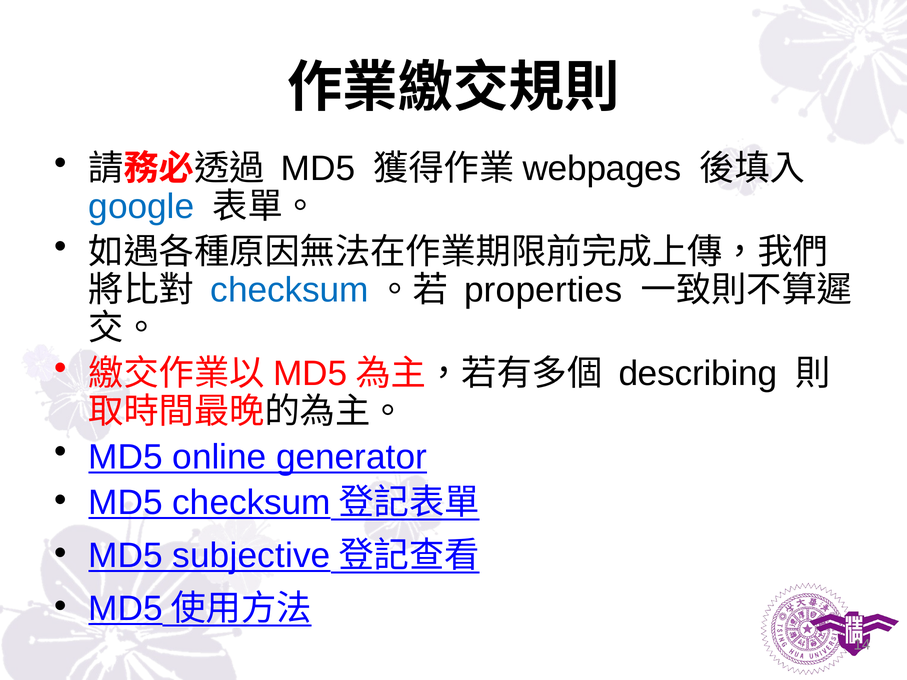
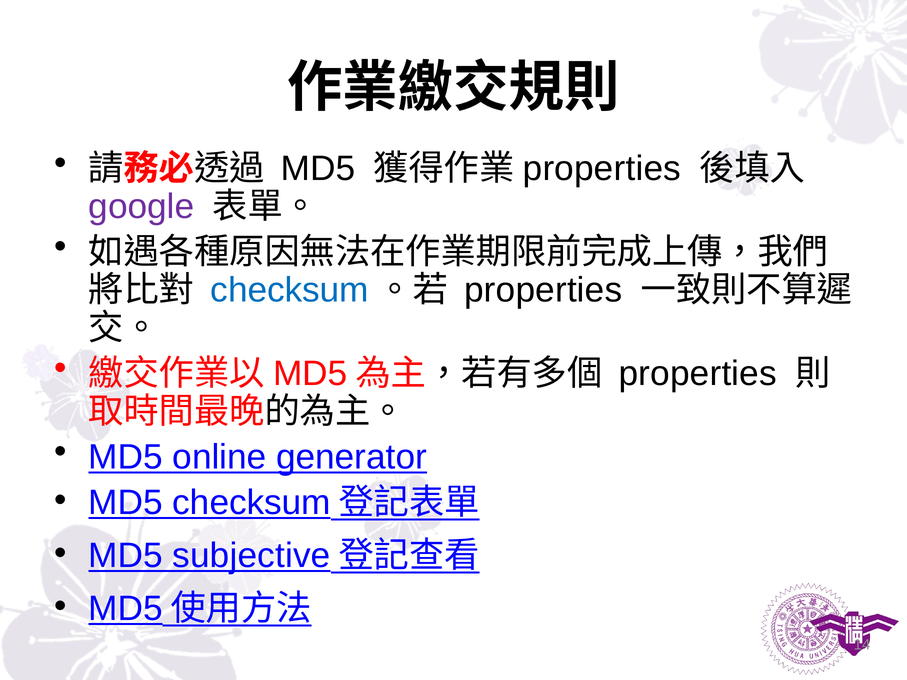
webpages: webpages -> properties (602, 169)
google colour: blue -> purple (141, 207)
describing: describing -> properties (698, 374)
